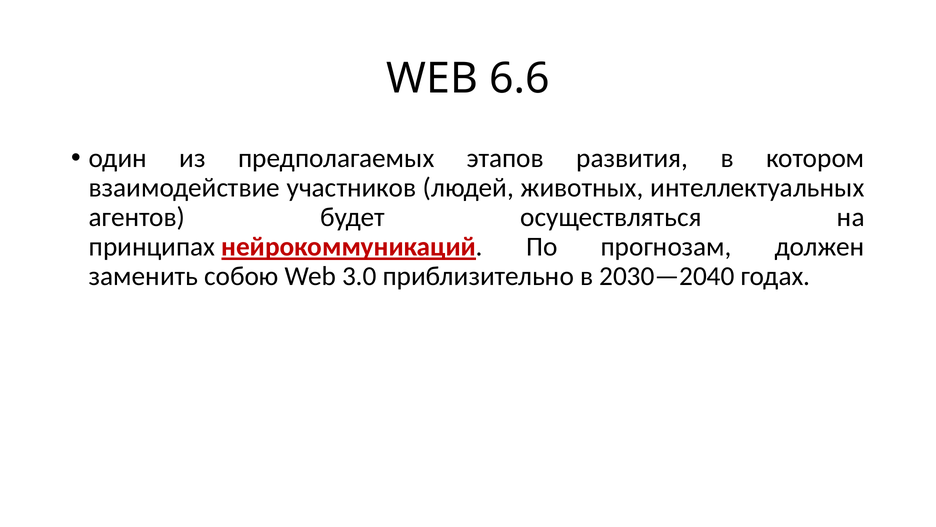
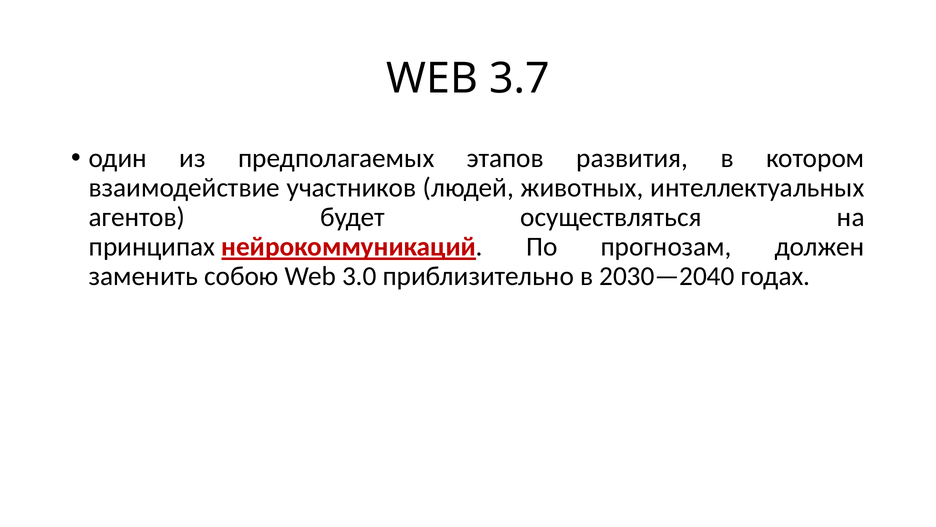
6.6: 6.6 -> 3.7 (519, 79)
